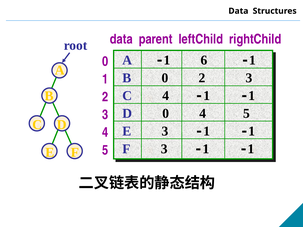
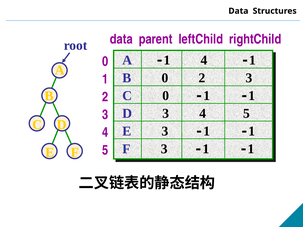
-1 6: 6 -> 4 (204, 60)
C 4: 4 -> 0 (166, 96)
D 0: 0 -> 3 (166, 114)
